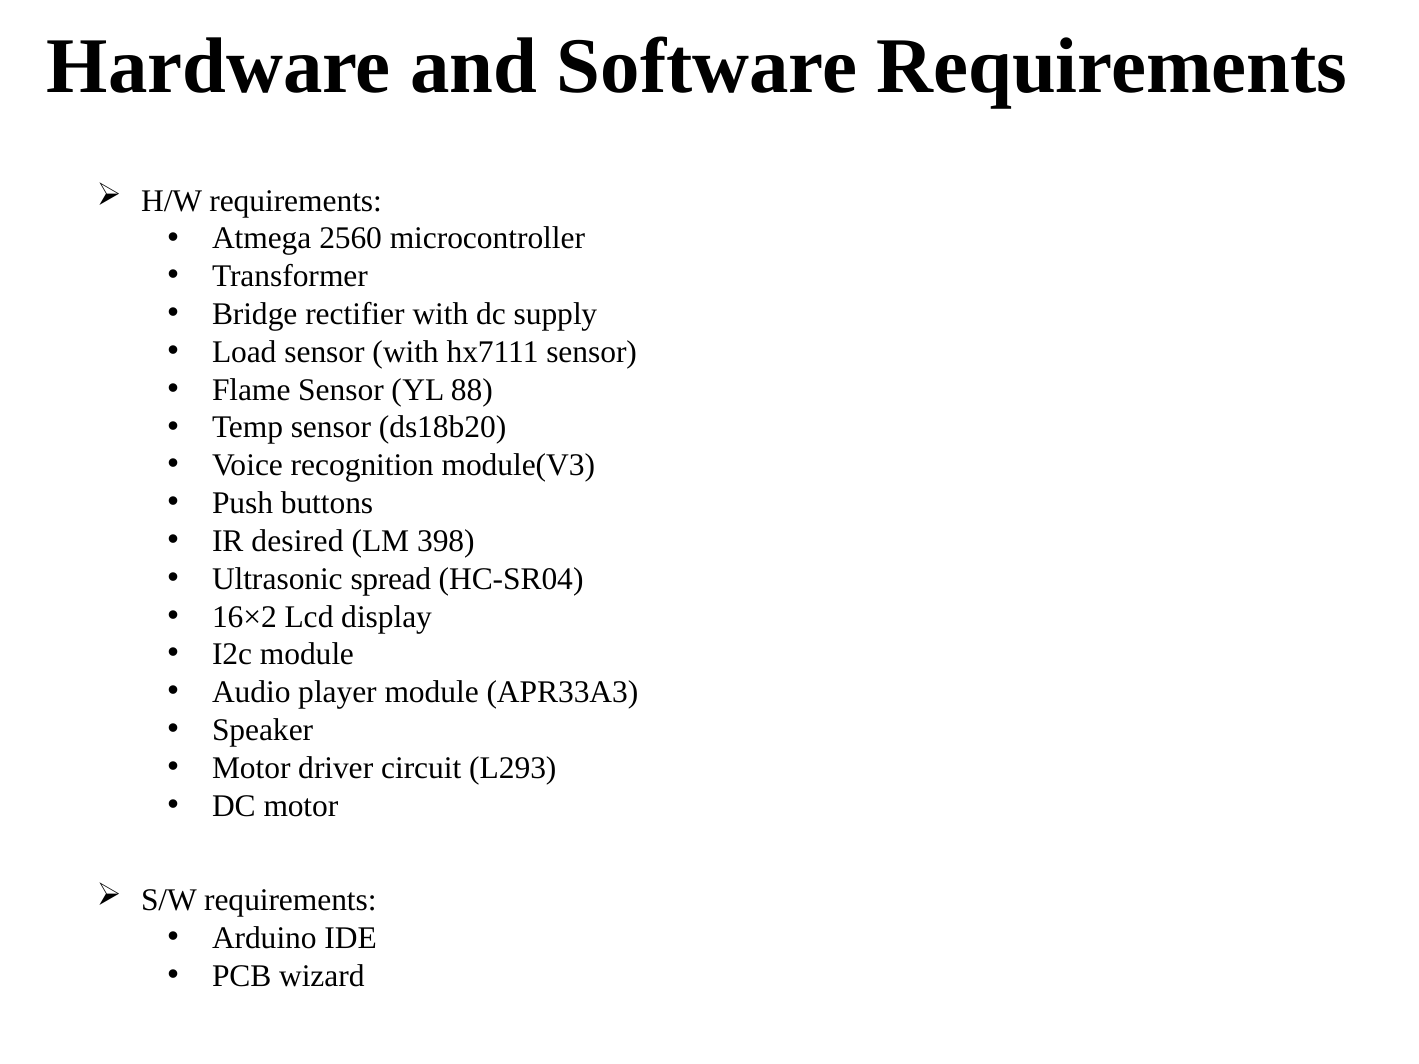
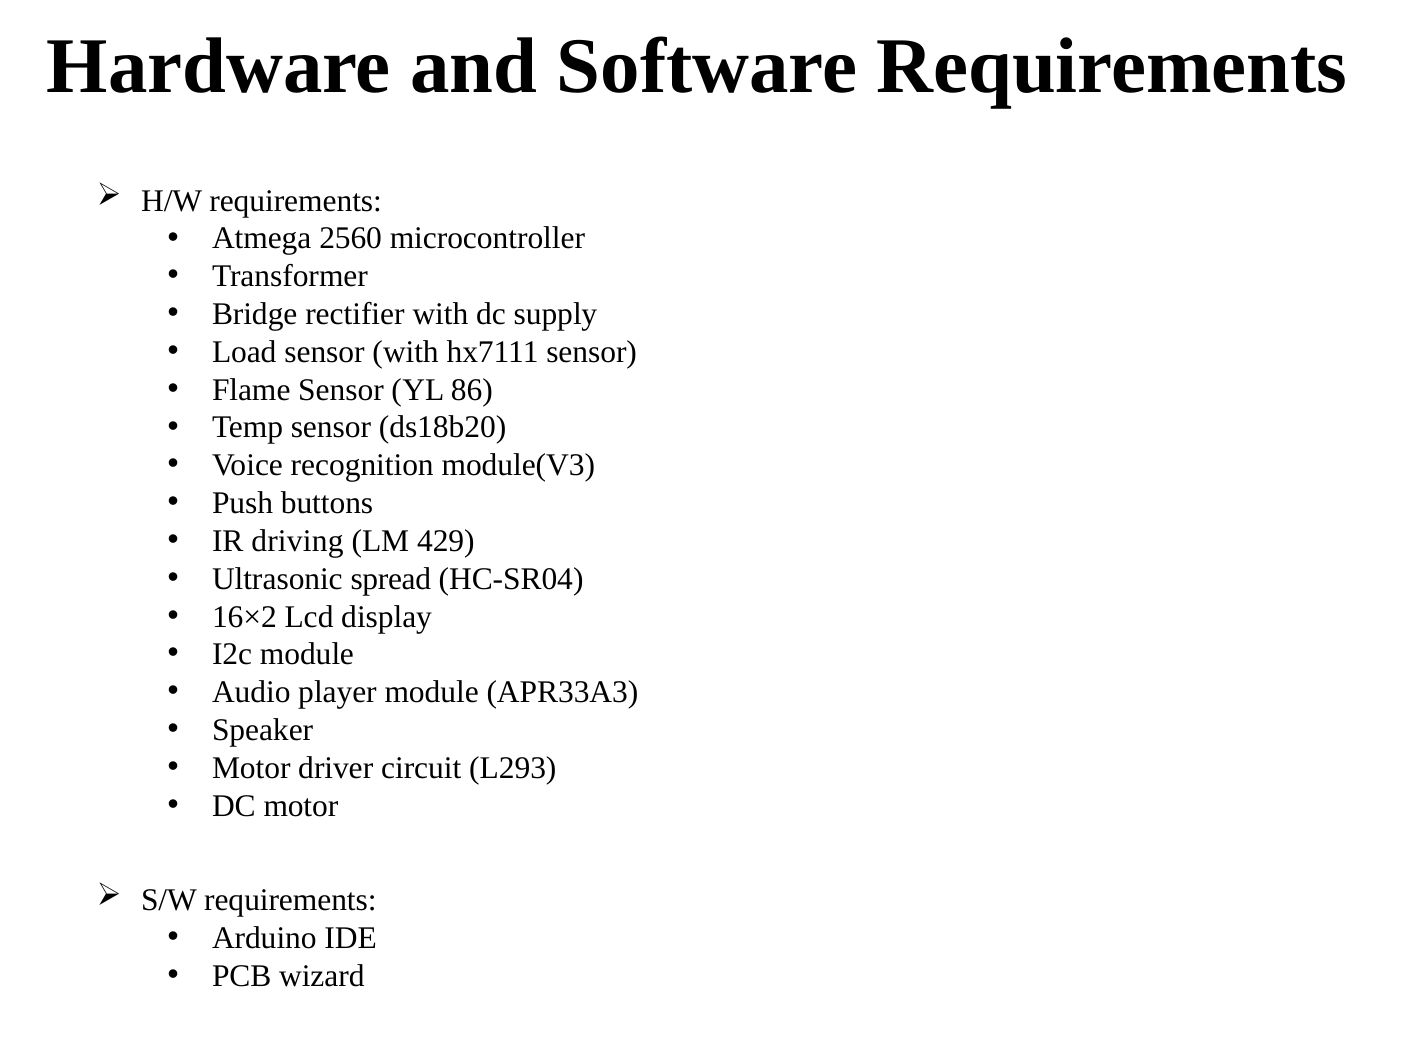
88: 88 -> 86 (472, 390)
desired: desired -> driving (297, 541)
398: 398 -> 429 (446, 541)
